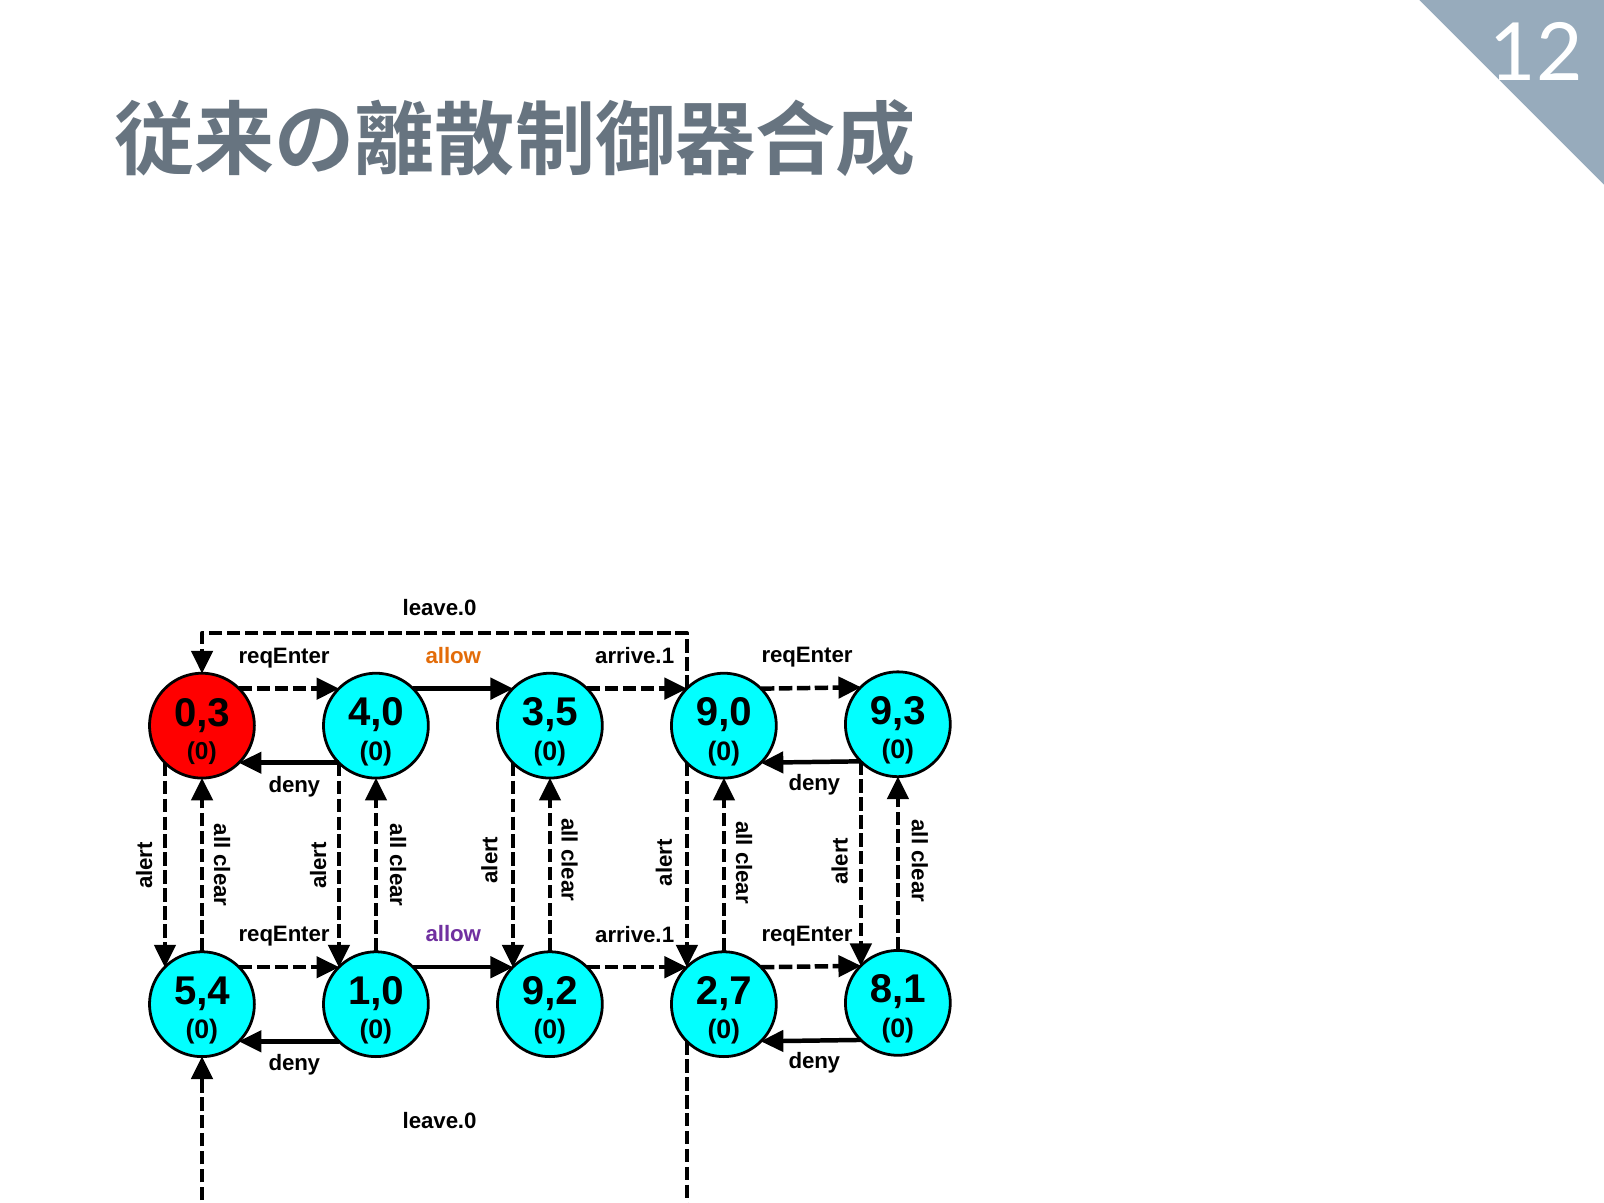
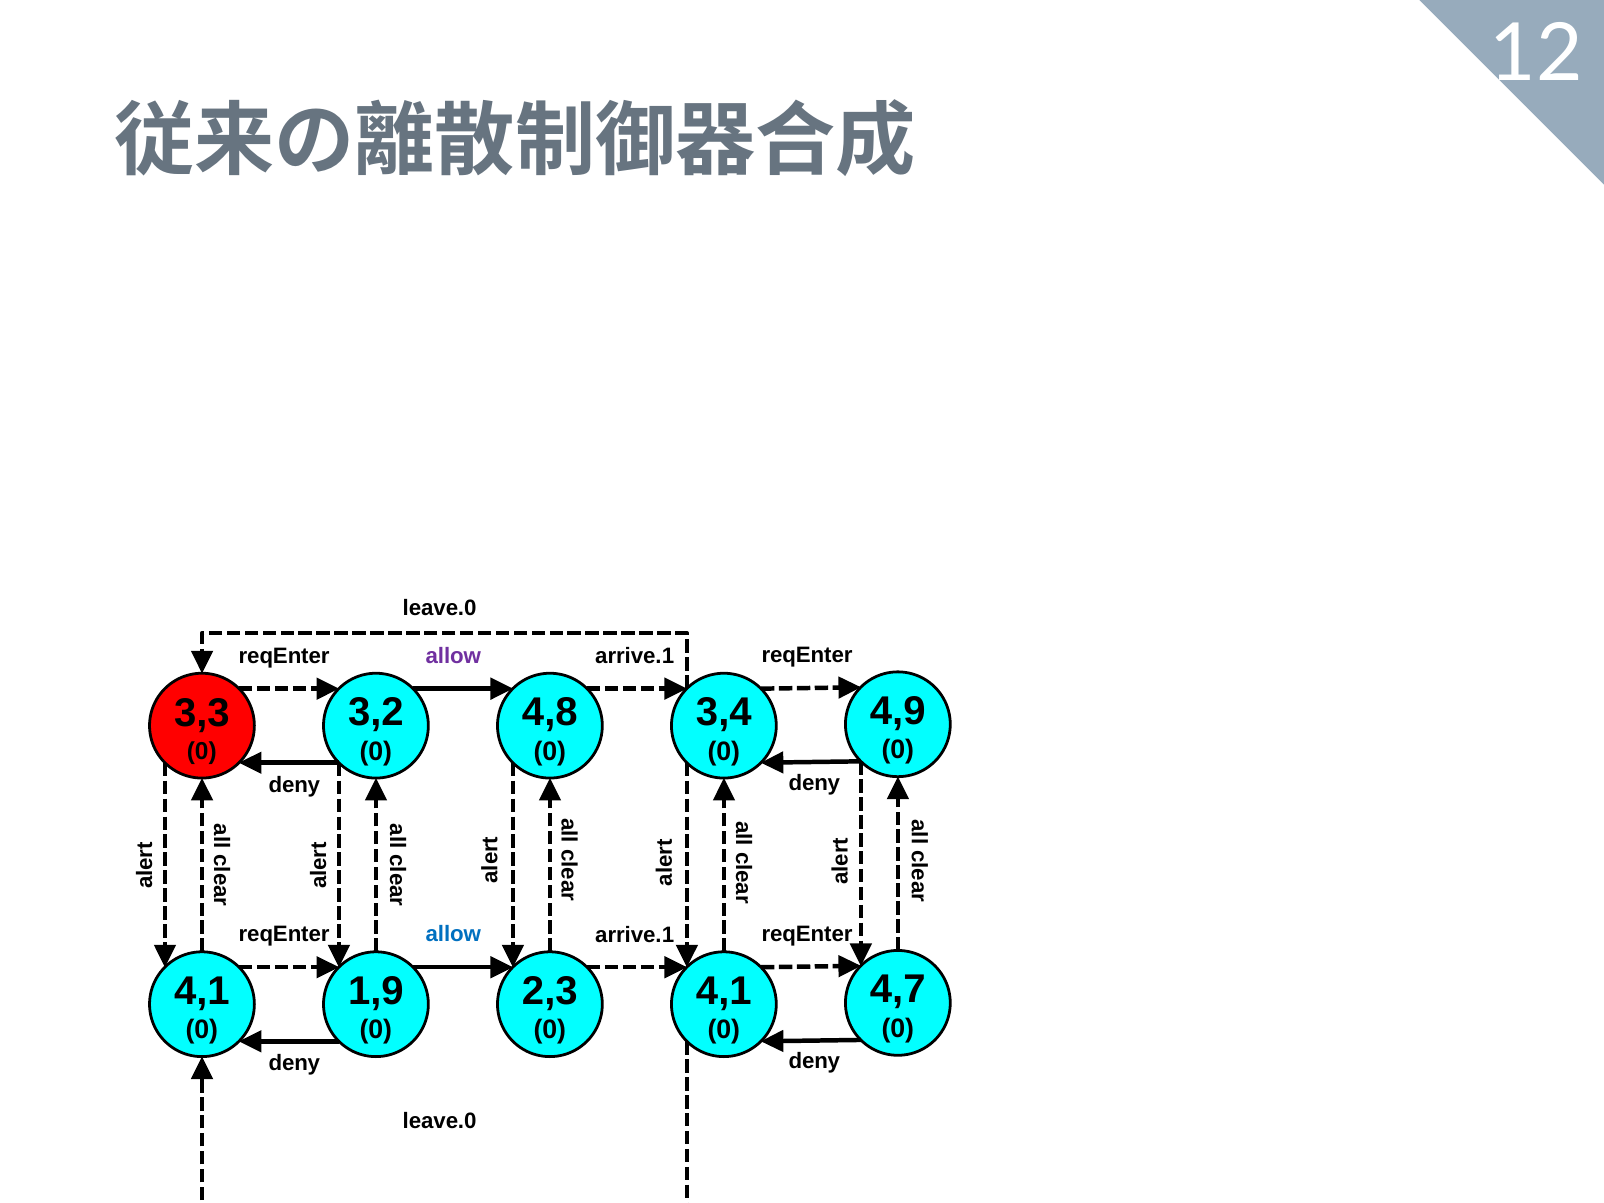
allow colour: orange -> purple (453, 656)
9,3: 9,3 -> 4,9 (898, 711)
4,0: 4,0 -> 3,2 (376, 712)
3,5: 3,5 -> 4,8 (550, 712)
9,0: 9,0 -> 3,4 (724, 712)
0,3: 0,3 -> 3,3 (202, 714)
allow colour: purple -> blue (453, 934)
8,1: 8,1 -> 4,7 (898, 990)
5,4: 5,4 -> 4,1 (202, 991)
1,0: 1,0 -> 1,9 (376, 991)
9,2: 9,2 -> 2,3 (550, 991)
2,7: 2,7 -> 4,1 (724, 991)
